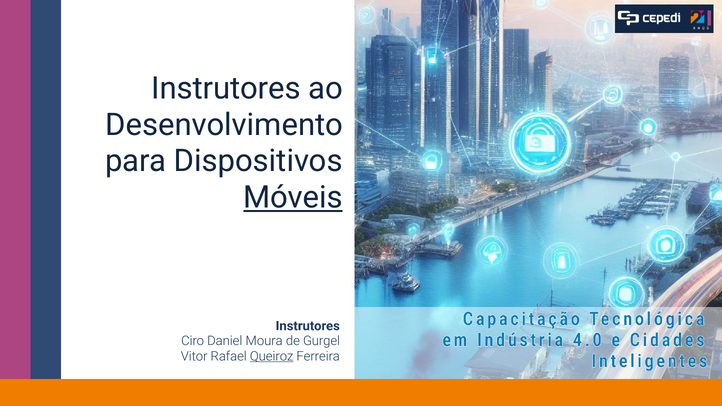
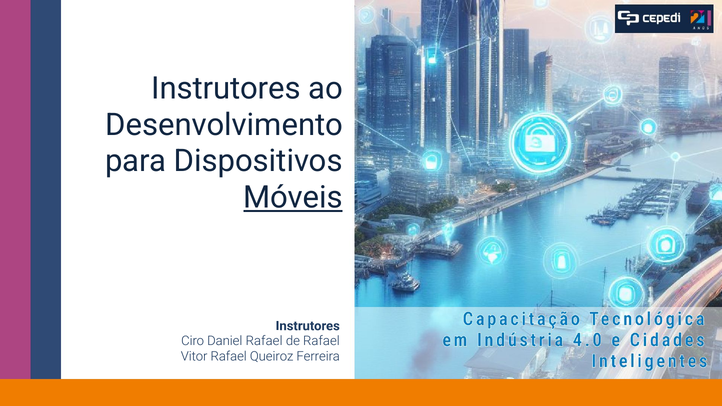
Daniel Moura: Moura -> Rafael (264, 341)
de Gurgel: Gurgel -> Rafael (321, 341)
Queiroz underline: present -> none (272, 356)
